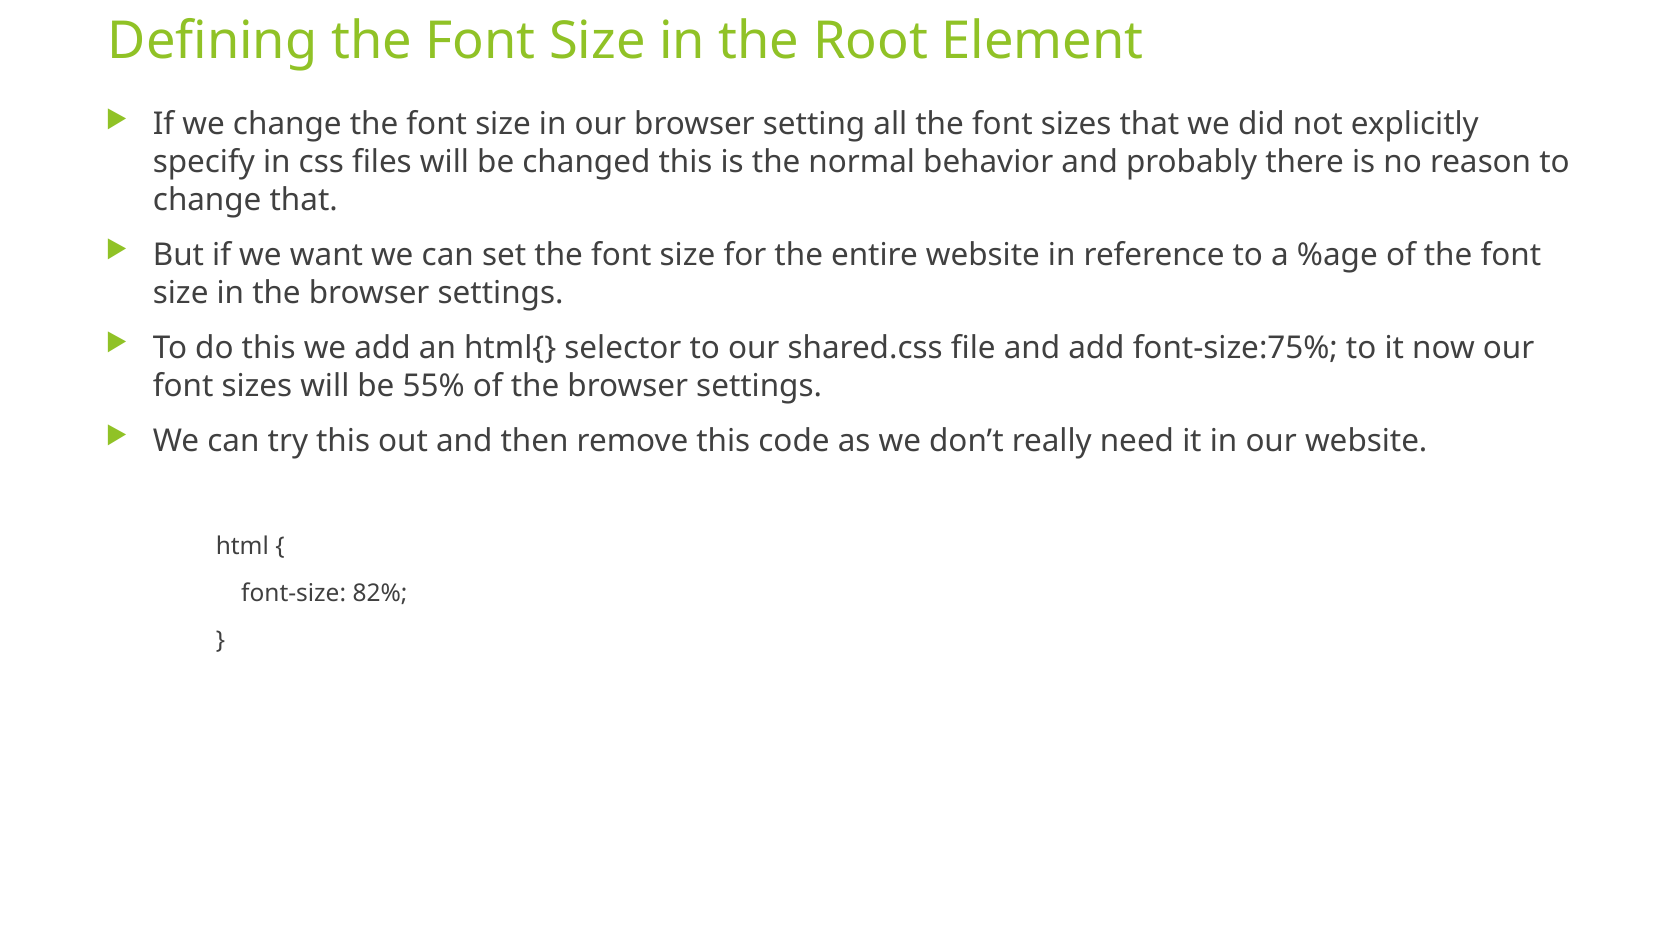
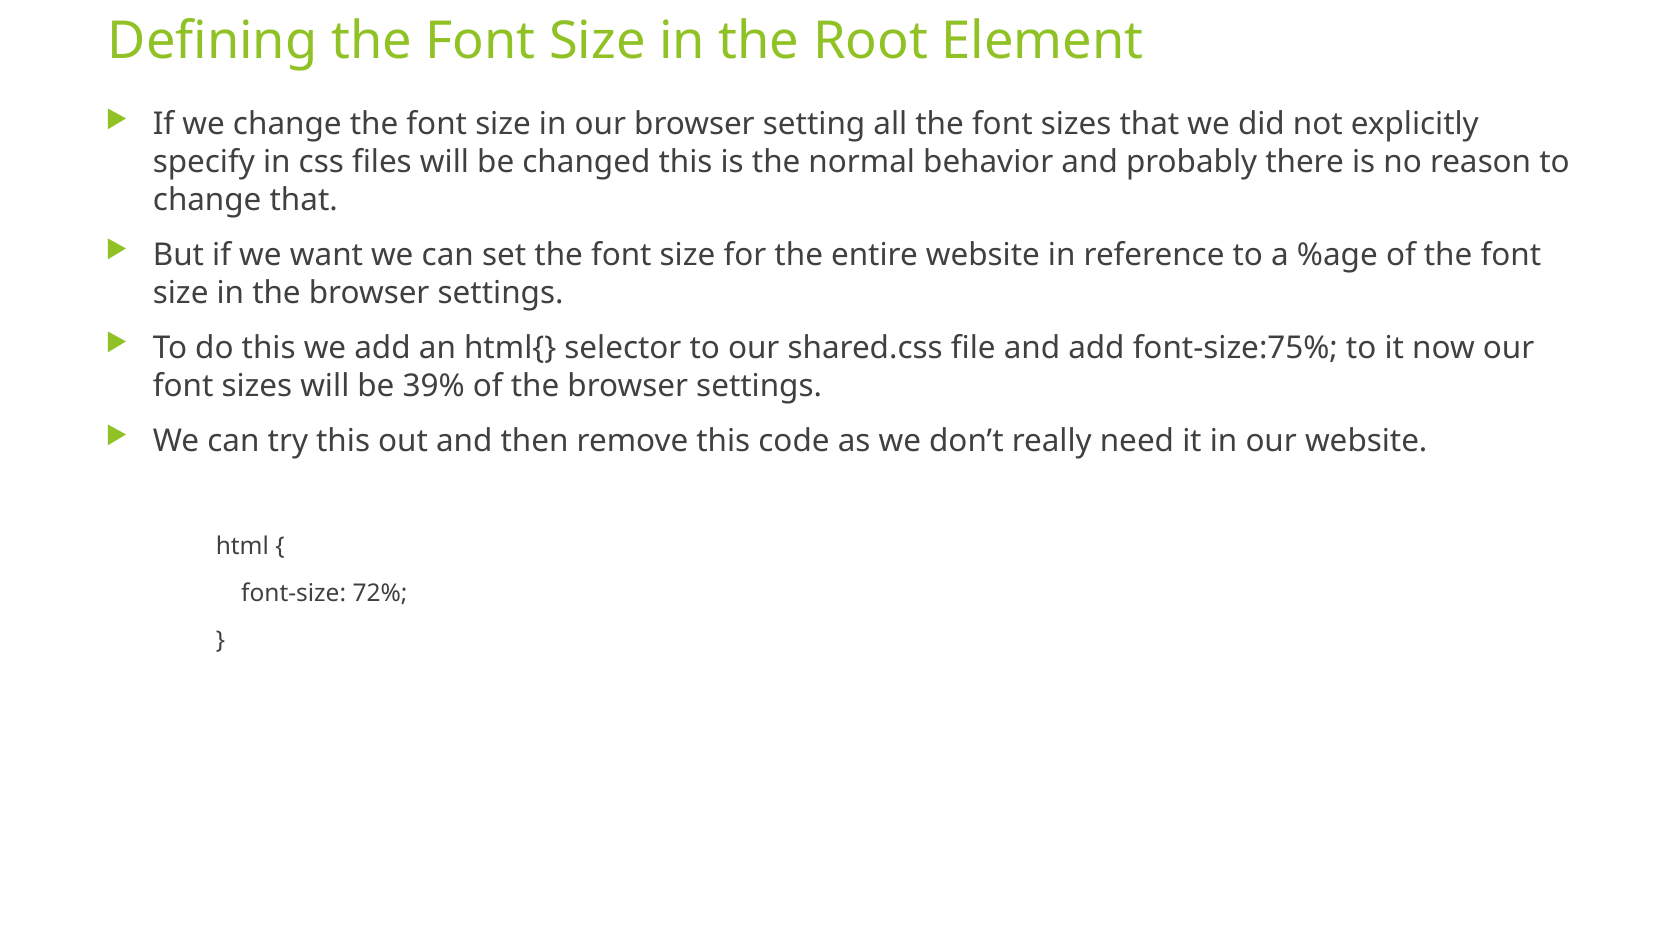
55%: 55% -> 39% (434, 386)
82%: 82% -> 72% (380, 594)
